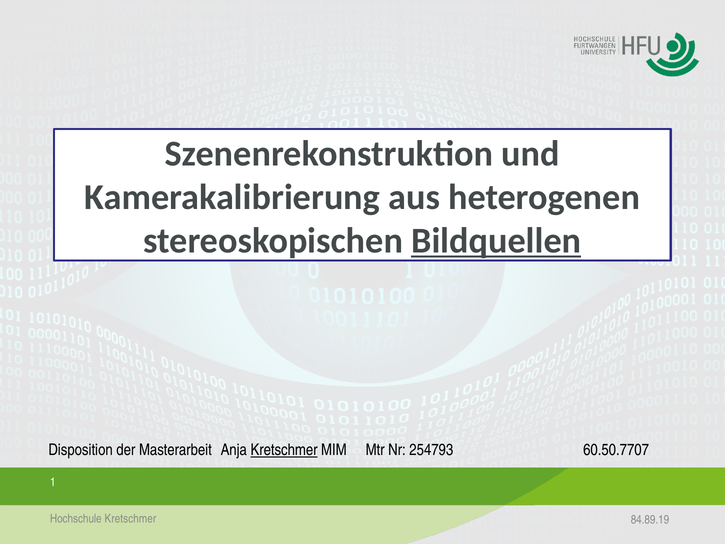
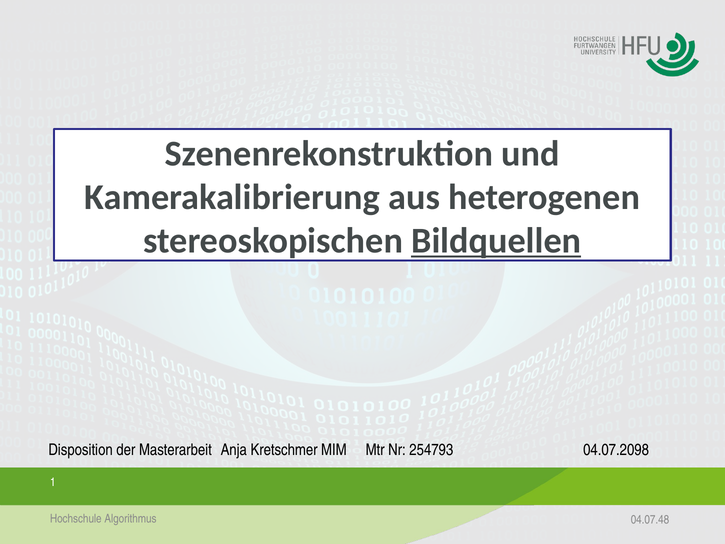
Kretschmer underline: present -> none (284, 450)
60.50.7707: 60.50.7707 -> 04.07.2098 (616, 450)
Hochschule Kretschmer: Kretschmer -> Algorithmus (130, 519)
84.89.19: 84.89.19 -> 04.07.48 (650, 520)
